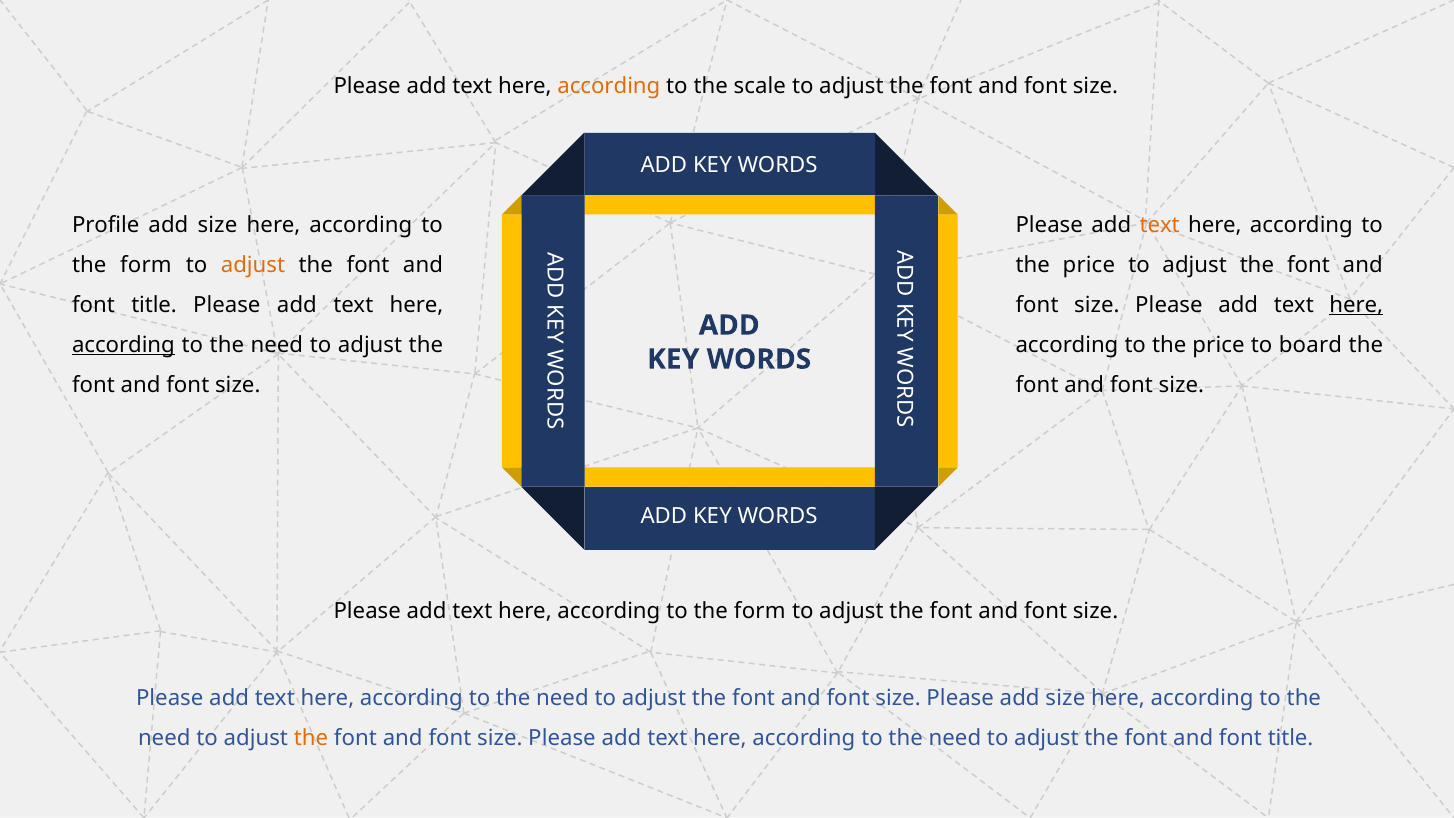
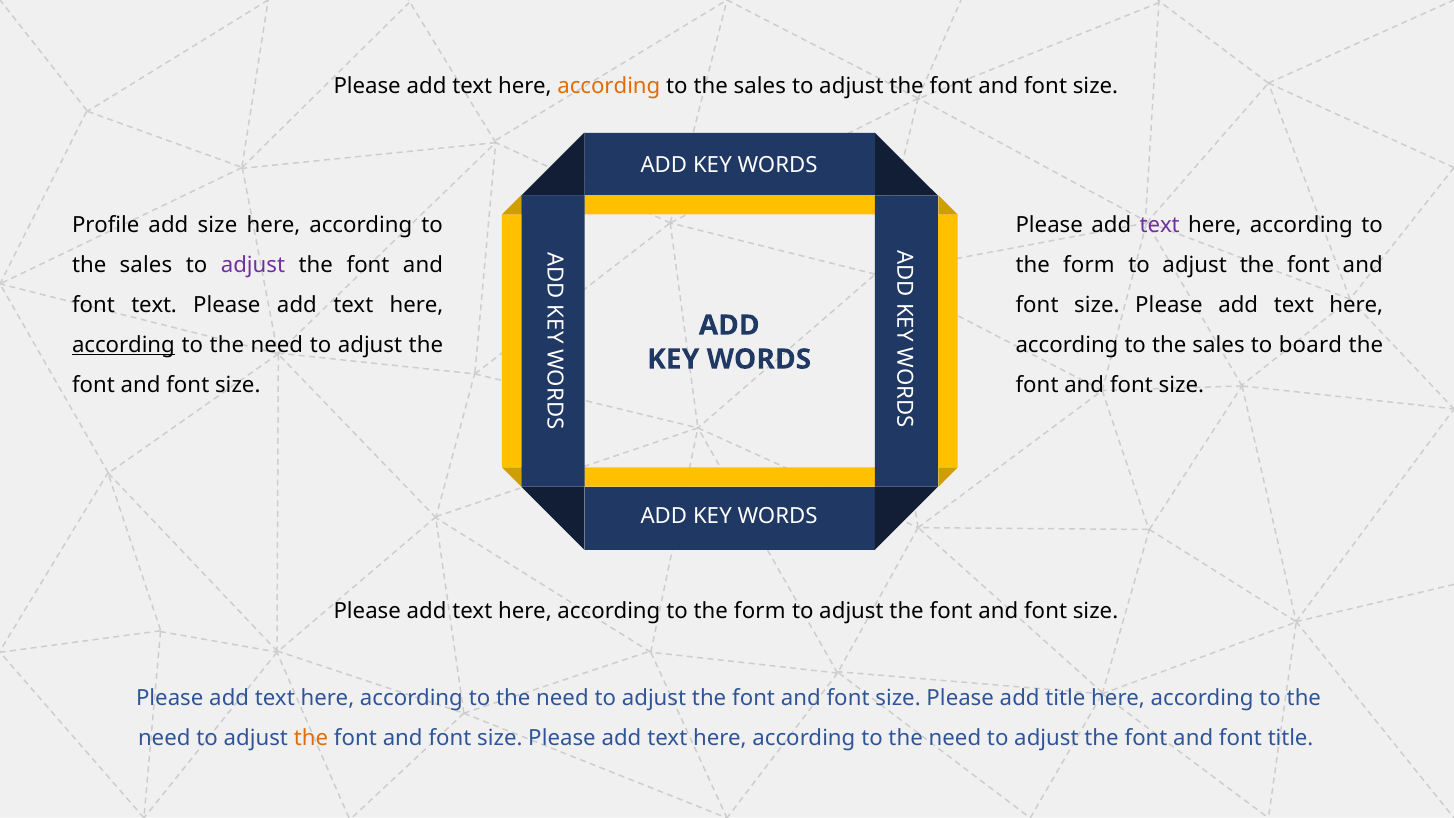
scale: scale -> sales (760, 86)
text colour: orange -> purple (1160, 225)
form: form -> sales (146, 265)
adjust colour: orange -> purple (253, 265)
price: price -> form (1089, 265)
title: title -> text (154, 305)
here underline: present -> none (1356, 305)
price: price -> sales (1219, 345)
Please add size: size -> title (1065, 698)
